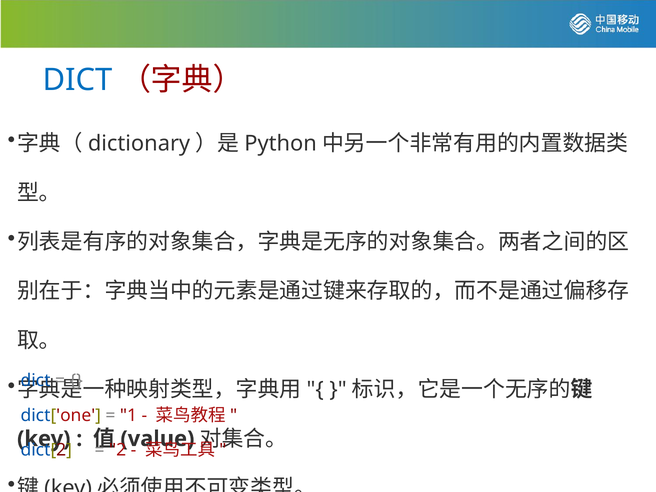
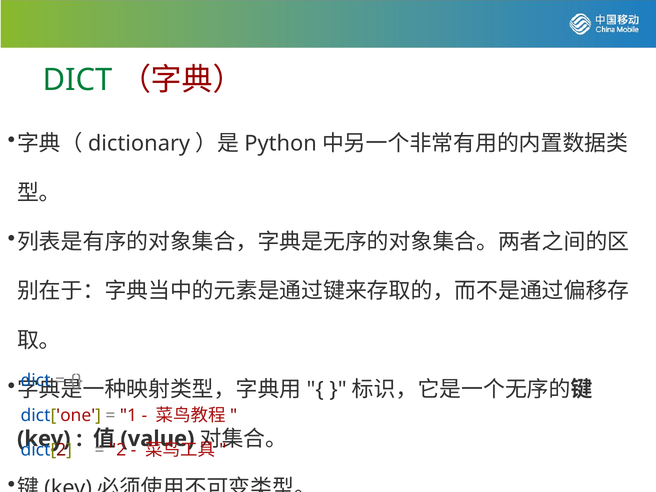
DICT colour: blue -> green (78, 80)
